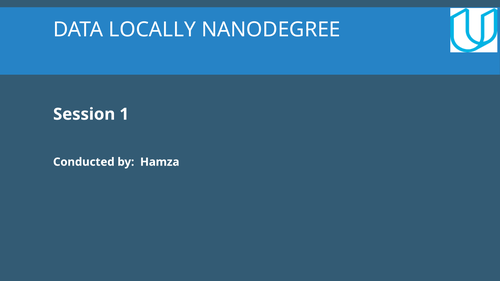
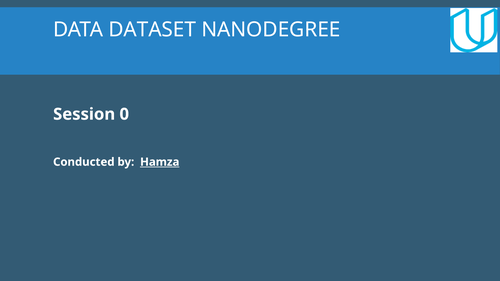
LOCALLY: LOCALLY -> DATASET (152, 30)
1: 1 -> 0 (124, 114)
Hamza underline: none -> present (160, 162)
